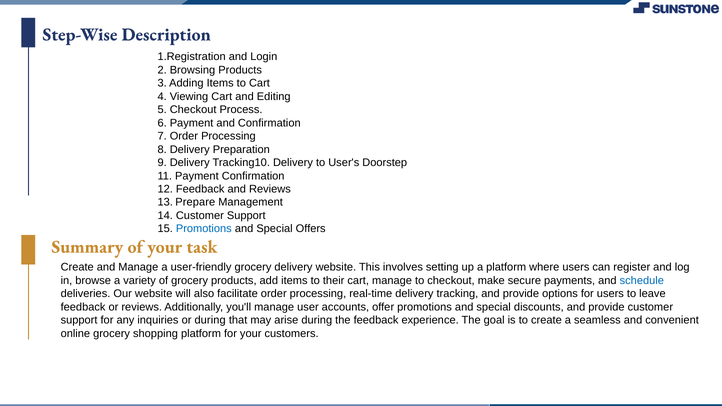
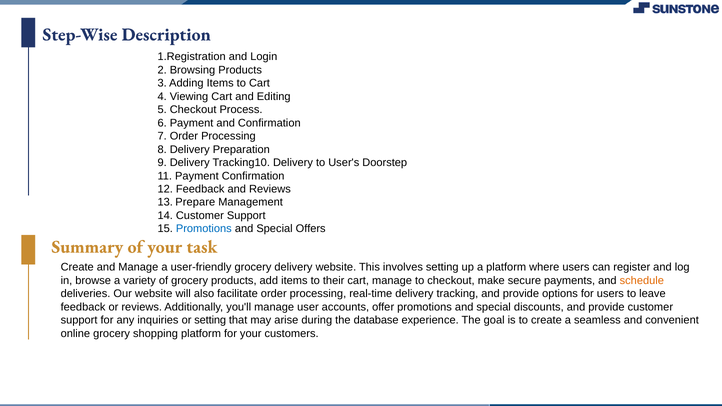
schedule colour: blue -> orange (642, 280)
or during: during -> setting (210, 320)
the feedback: feedback -> database (376, 320)
